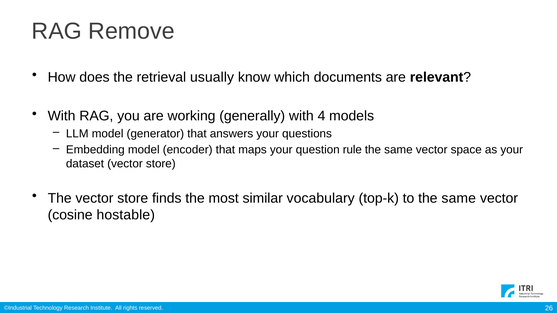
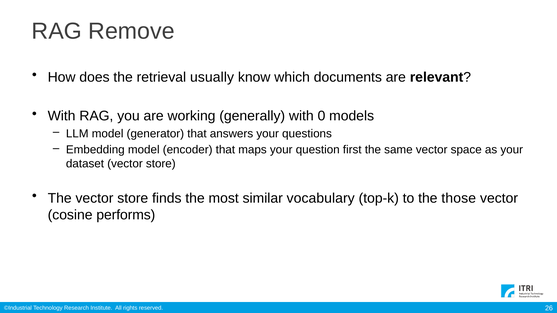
4: 4 -> 0 (321, 116)
rule: rule -> first (352, 150)
to the same: same -> those (459, 198)
hostable: hostable -> performs (126, 215)
